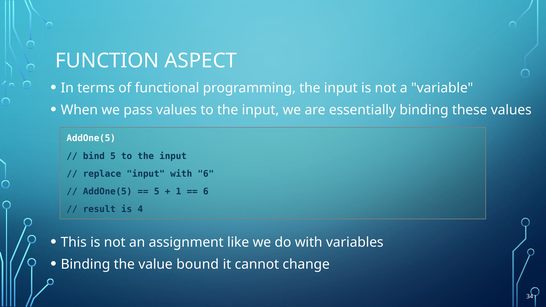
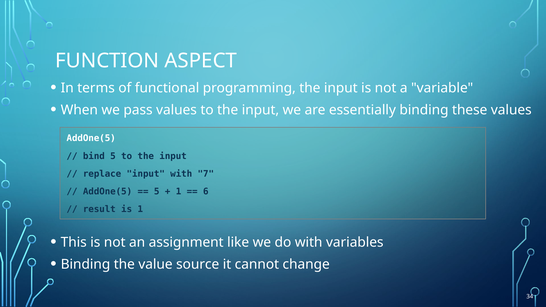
with 6: 6 -> 7 (206, 174)
is 4: 4 -> 1 (140, 209)
bound: bound -> source (198, 264)
